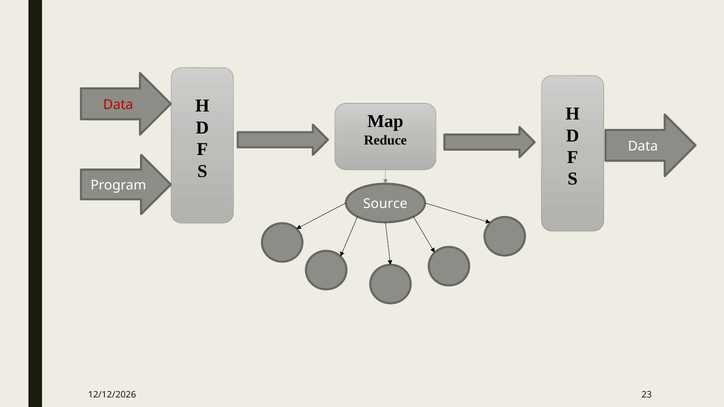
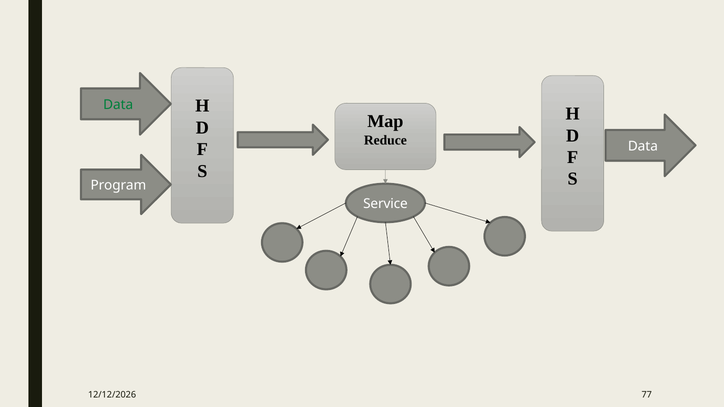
Data colour: red -> green (118, 105)
Source: Source -> Service (385, 204)
23: 23 -> 77 (647, 395)
